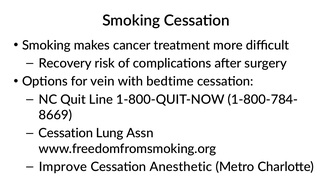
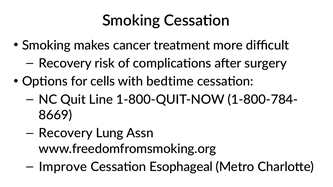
vein: vein -> cells (103, 82)
Cessation: Cessation -> Recovery (66, 133)
Anesthetic: Anesthetic -> Esophageal (181, 167)
